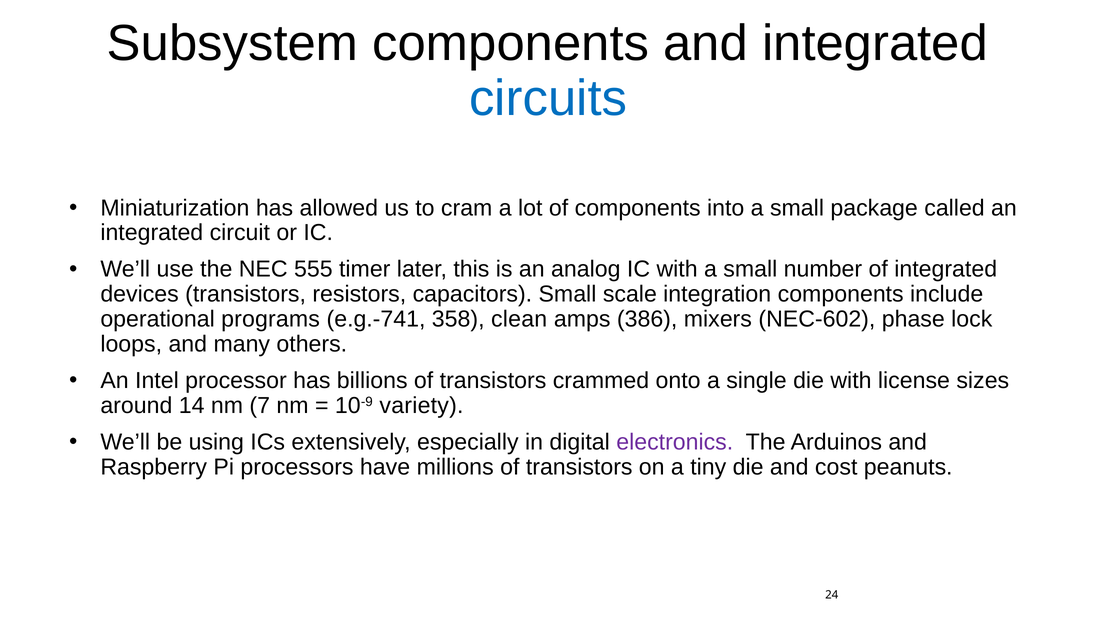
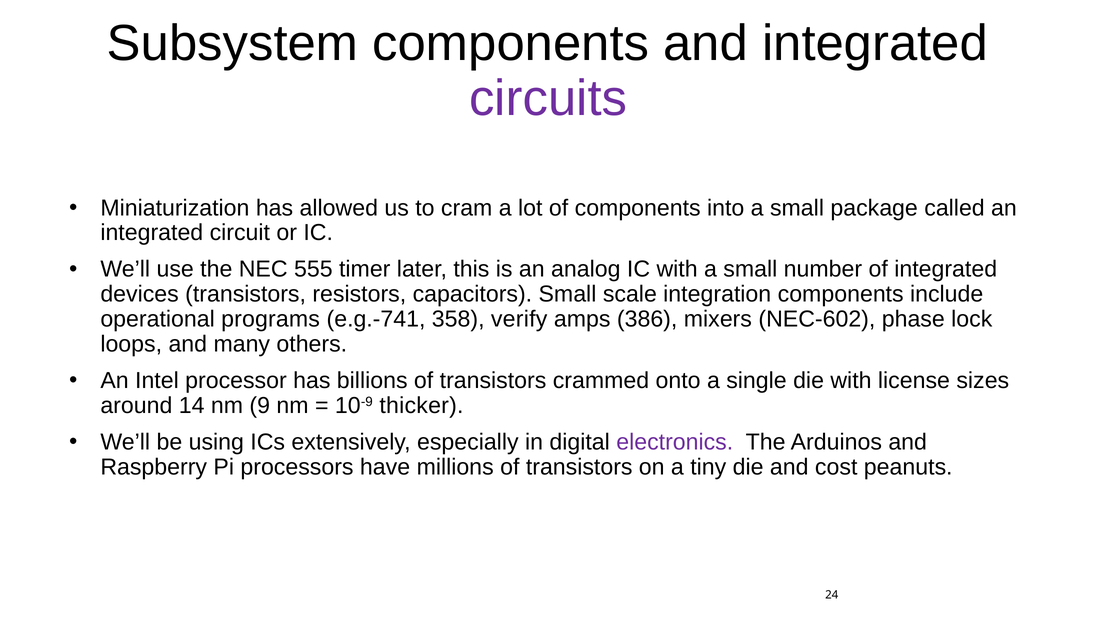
circuits colour: blue -> purple (548, 98)
clean: clean -> verify (519, 319)
7: 7 -> 9 (260, 406)
variety: variety -> thicker (421, 406)
